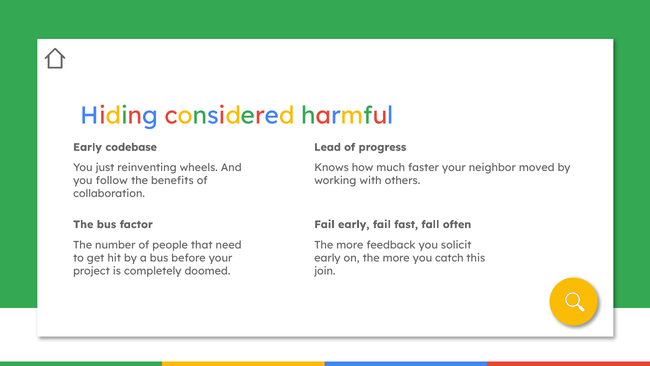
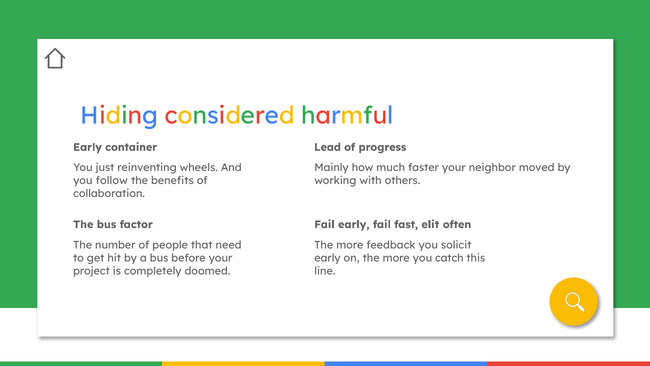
codebase: codebase -> container (131, 147)
Knows: Knows -> Mainly (332, 168)
fall: fall -> elit (430, 224)
join: join -> line (325, 271)
